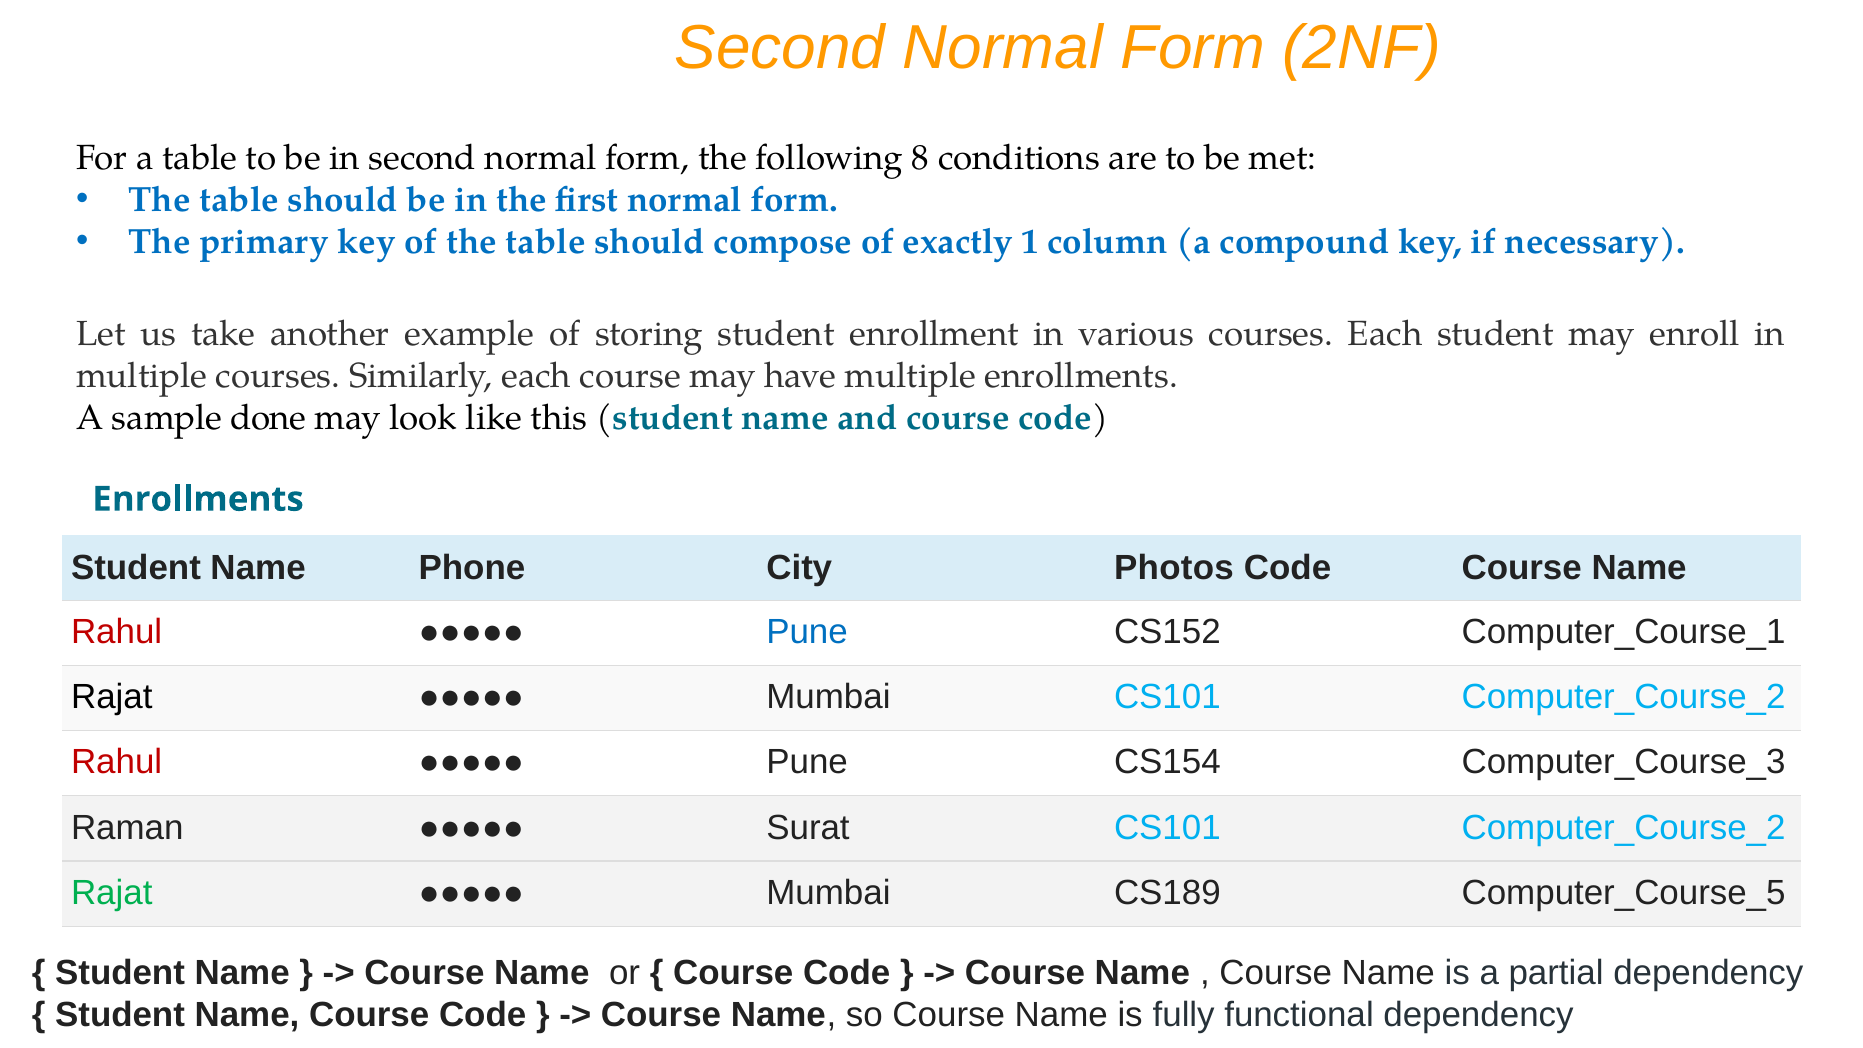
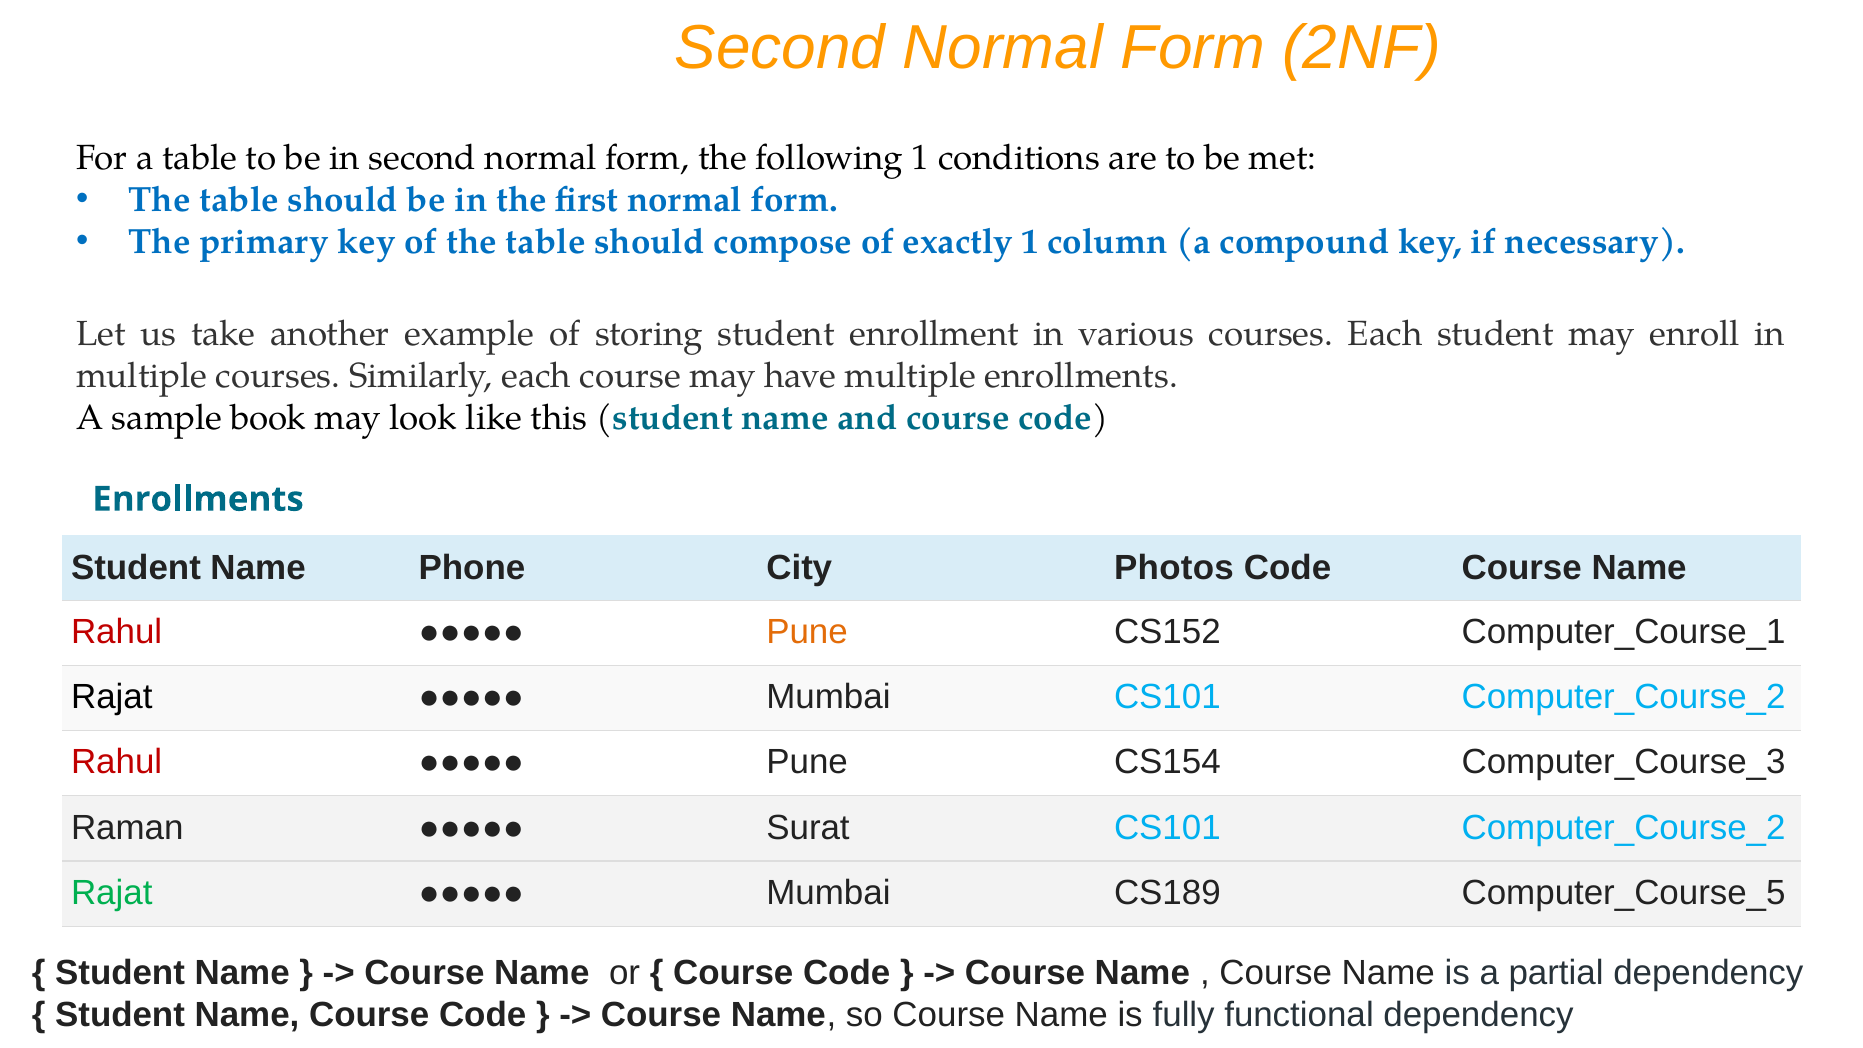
following 8: 8 -> 1 (921, 158)
done: done -> book (268, 418)
Pune colour: blue -> orange (807, 632)
